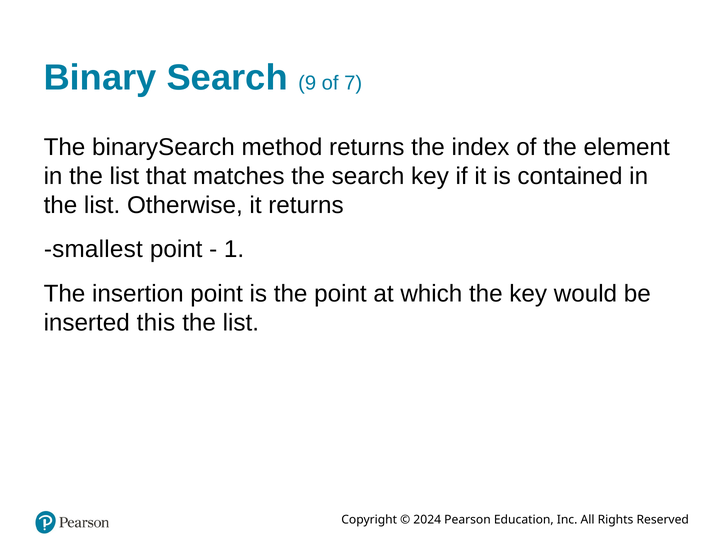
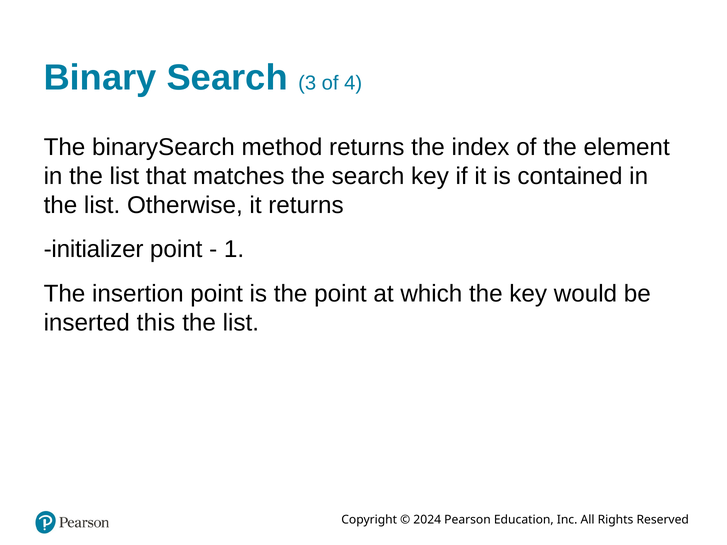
9: 9 -> 3 (307, 83)
7: 7 -> 4 (353, 83)
smallest: smallest -> initializer (94, 250)
